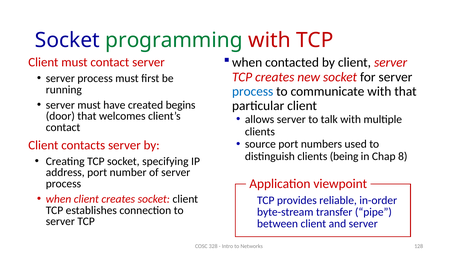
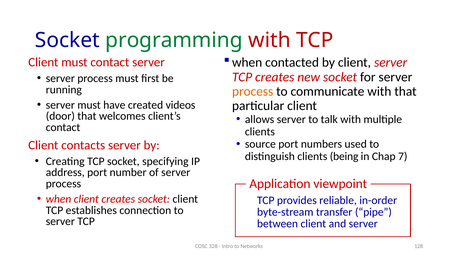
process colour: blue -> orange (253, 91)
begins: begins -> videos (181, 105)
8: 8 -> 7 (403, 156)
